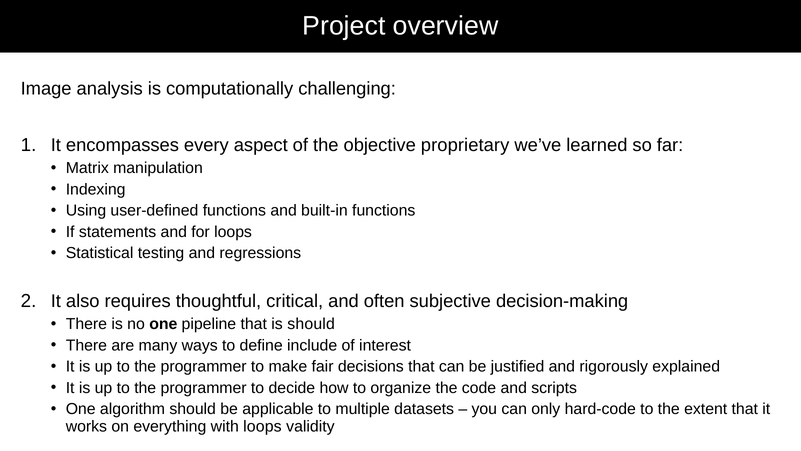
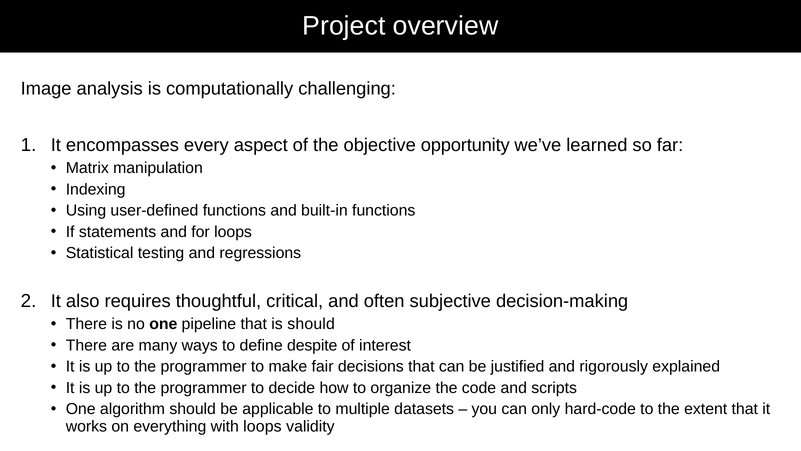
proprietary: proprietary -> opportunity (465, 145)
include: include -> despite (312, 345)
